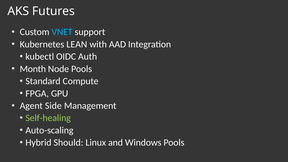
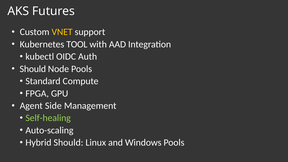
VNET colour: light blue -> yellow (62, 32)
LEAN: LEAN -> TOOL (77, 44)
Month: Month -> Should (33, 69)
